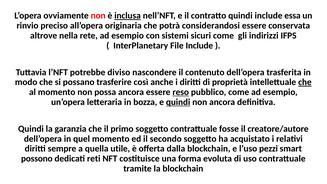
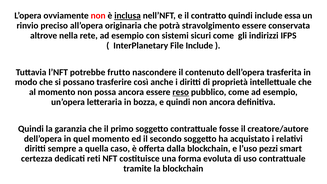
considerandosi: considerandosi -> stravolgimento (211, 26)
diviso: diviso -> frutto (119, 72)
che underline: present -> none (305, 82)
quindi underline: present -> none (178, 102)
utile: utile -> caso (120, 149)
possono: possono -> certezza (37, 159)
